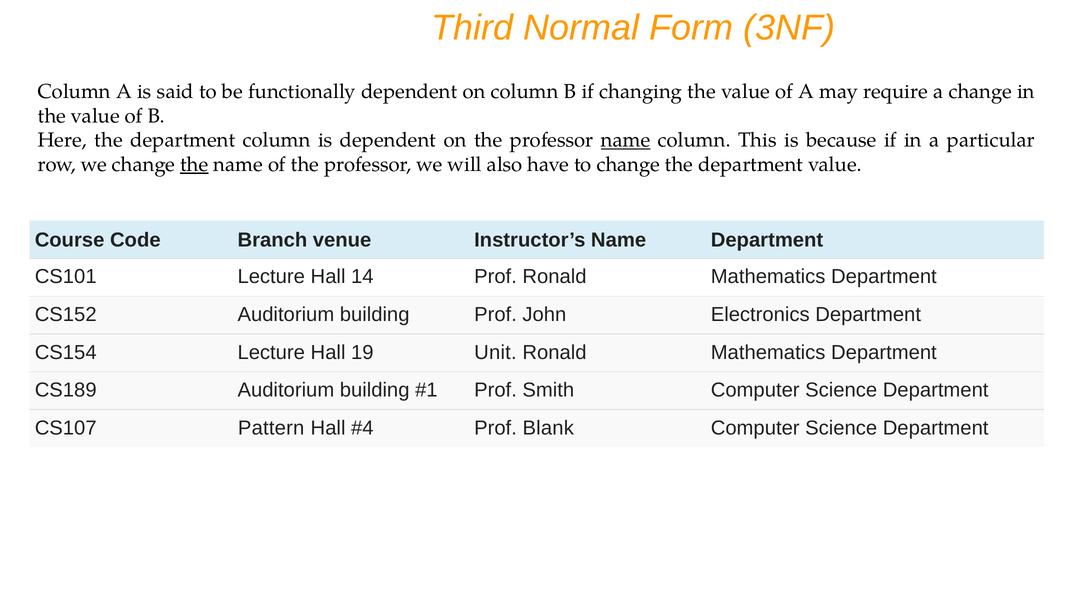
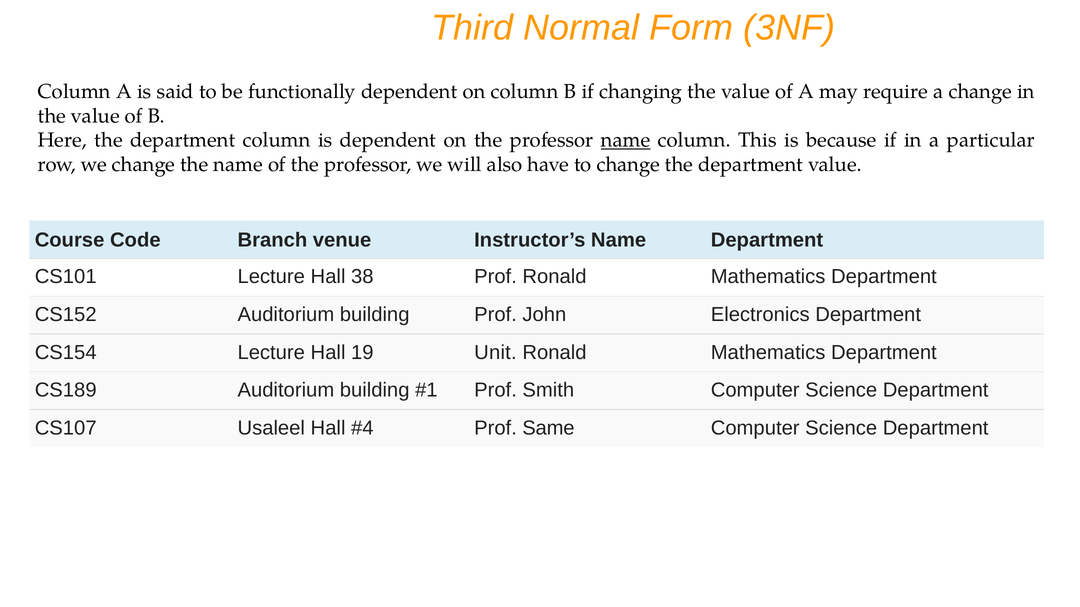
the underline: present -> none (194, 165)
14: 14 -> 38 (362, 277)
Pattern: Pattern -> Usaleel (271, 428)
Blank: Blank -> Same (548, 428)
